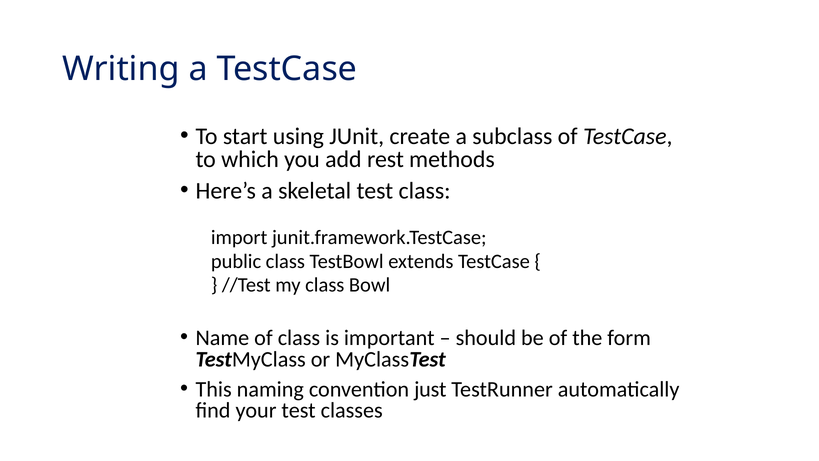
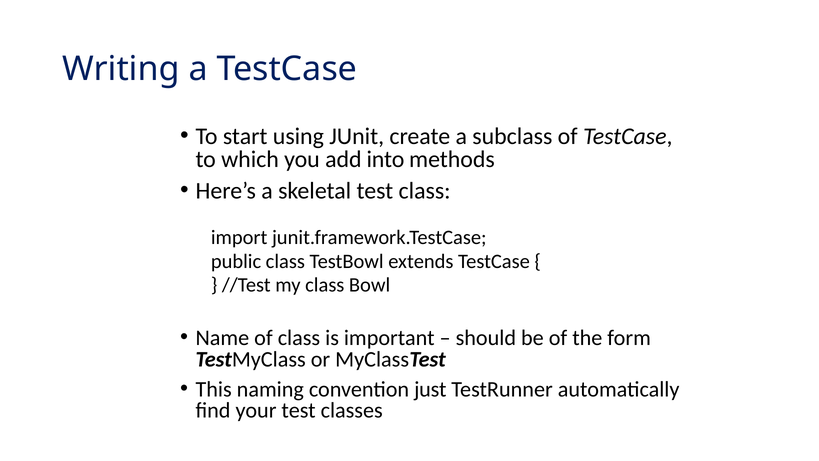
rest: rest -> into (385, 159)
